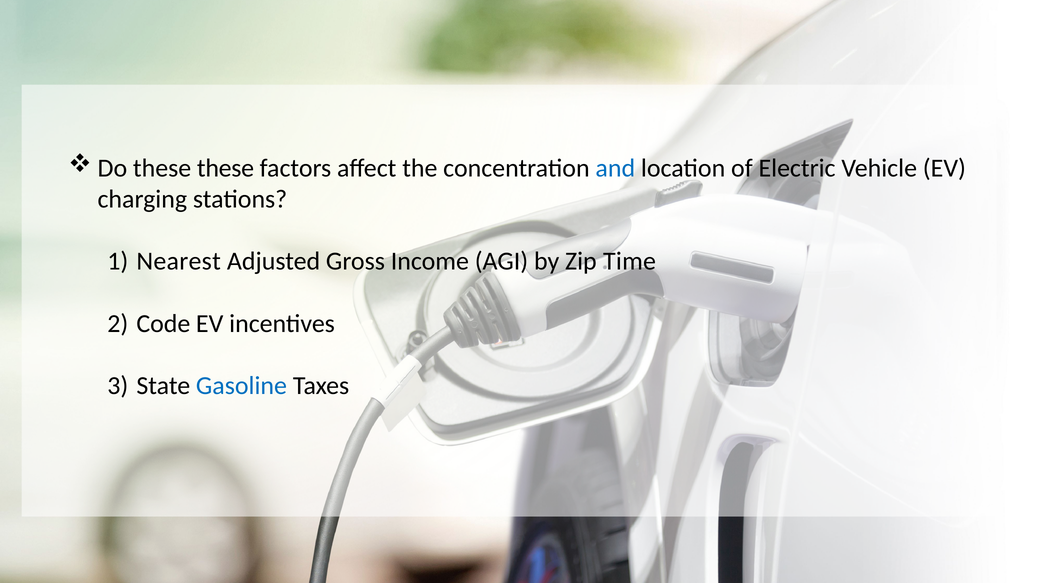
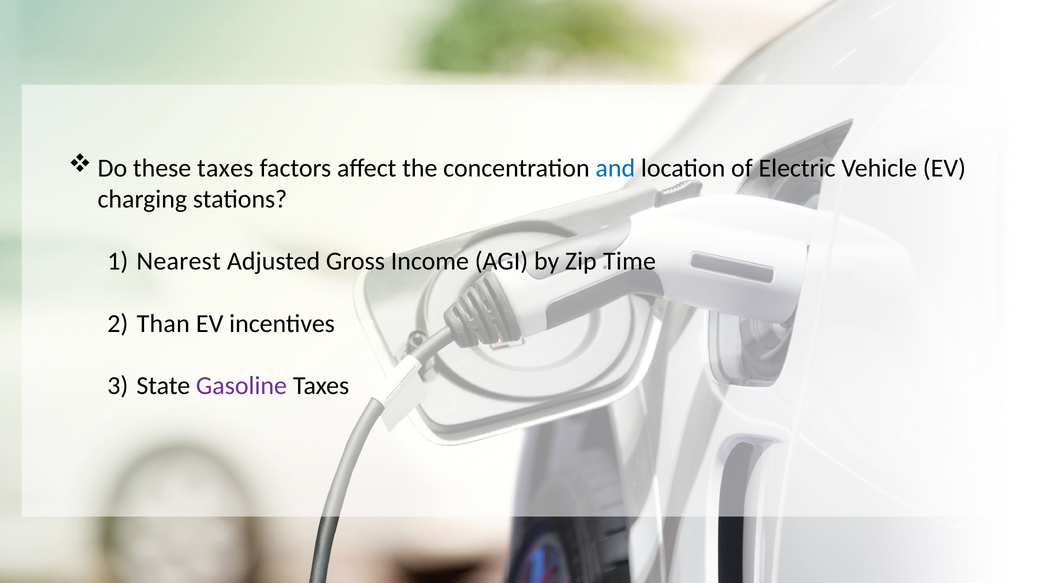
these these: these -> taxes (225, 168)
Code: Code -> Than (163, 324)
Gasoline colour: blue -> purple (241, 386)
